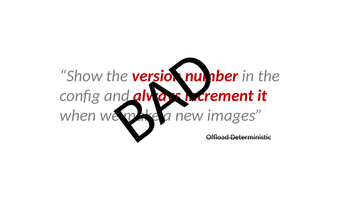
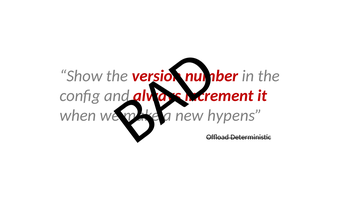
images: images -> hypens (235, 115)
